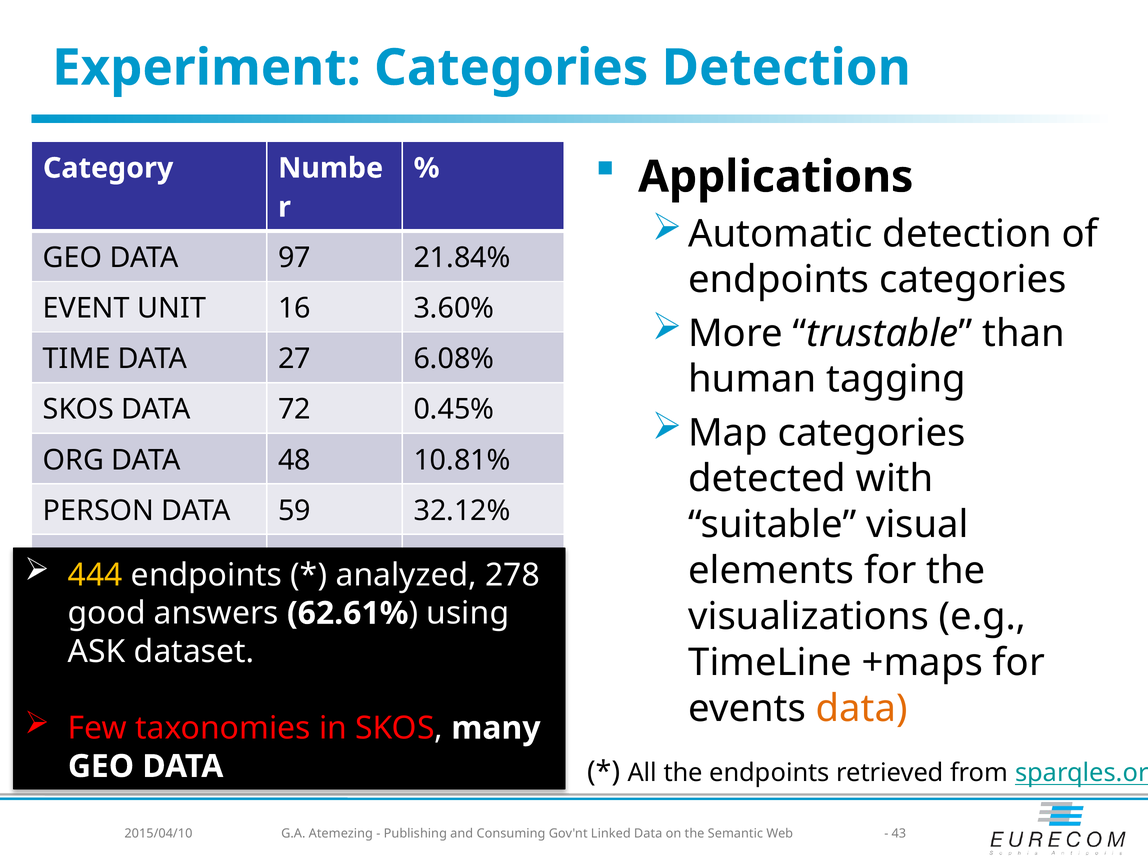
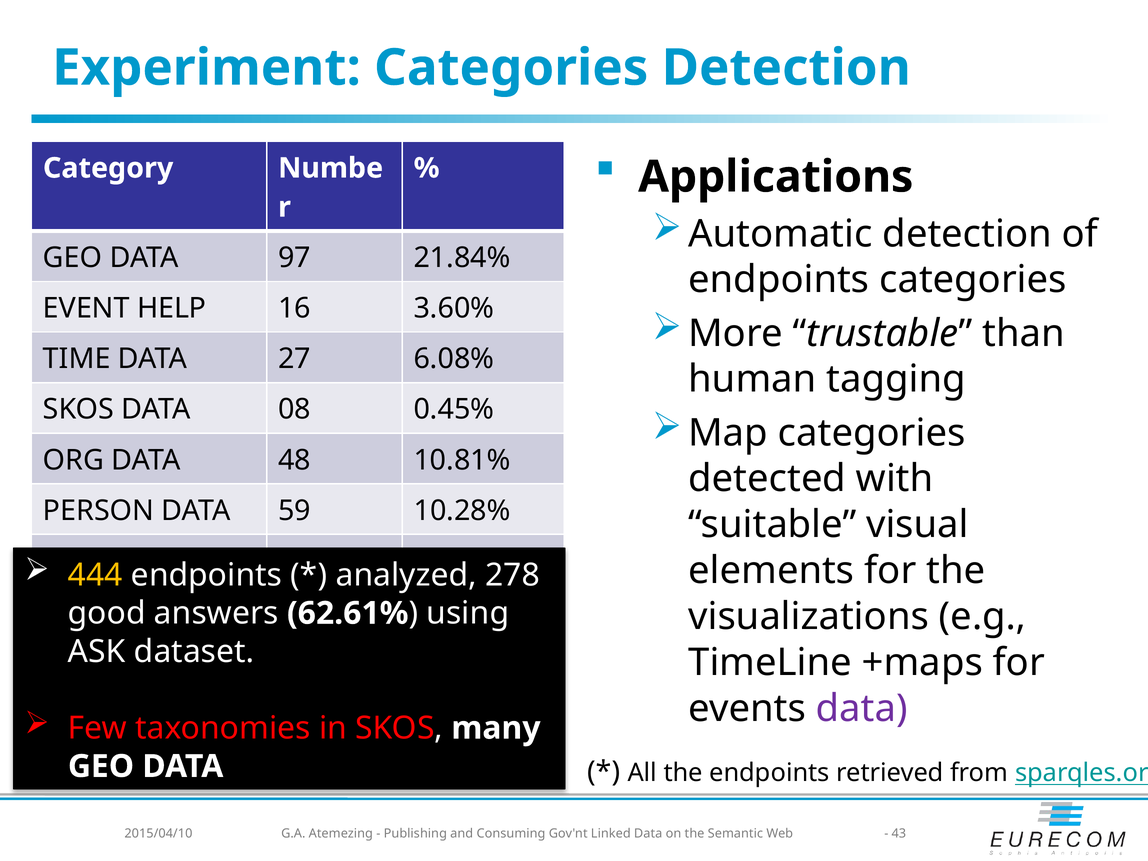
UNIT: UNIT -> HELP (172, 308)
72: 72 -> 08 (294, 410)
32.12%: 32.12% -> 10.28% (462, 511)
data colour: orange -> purple (862, 708)
